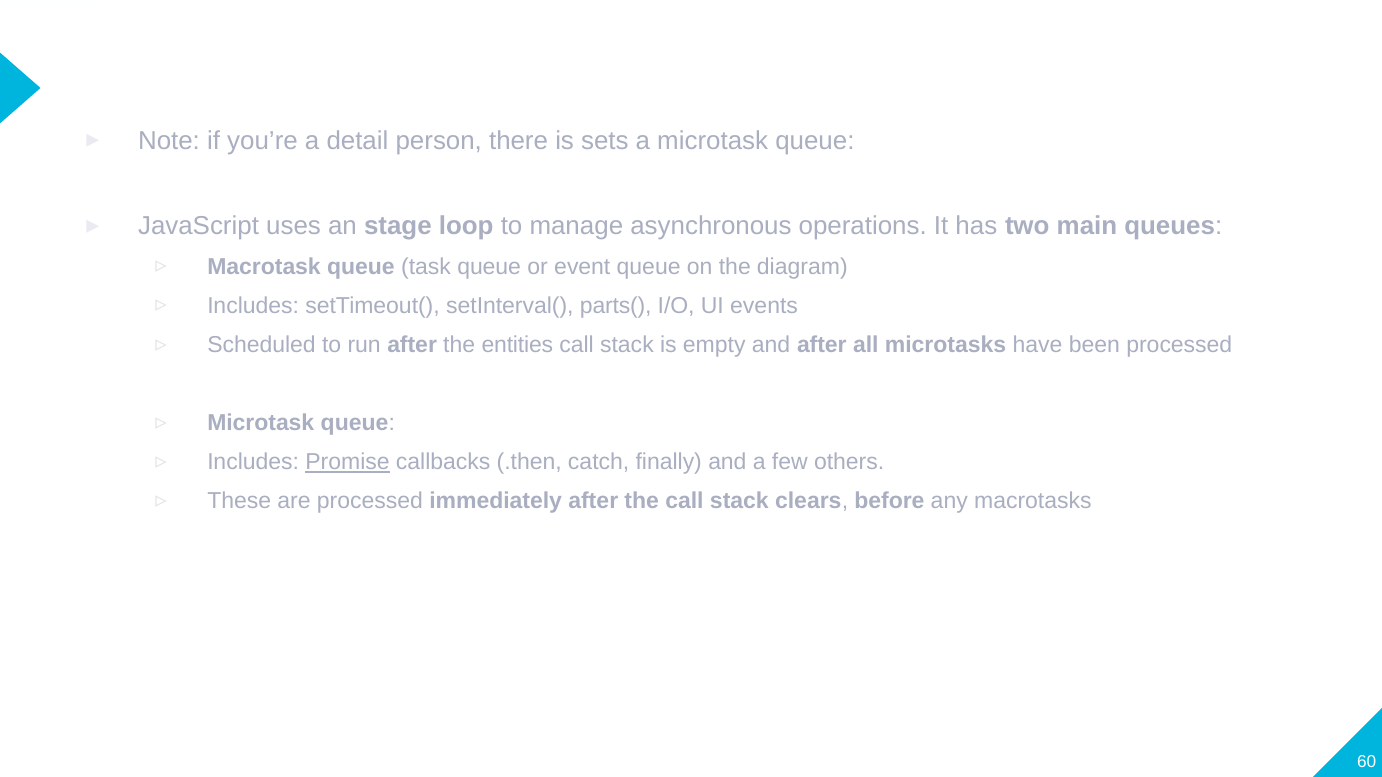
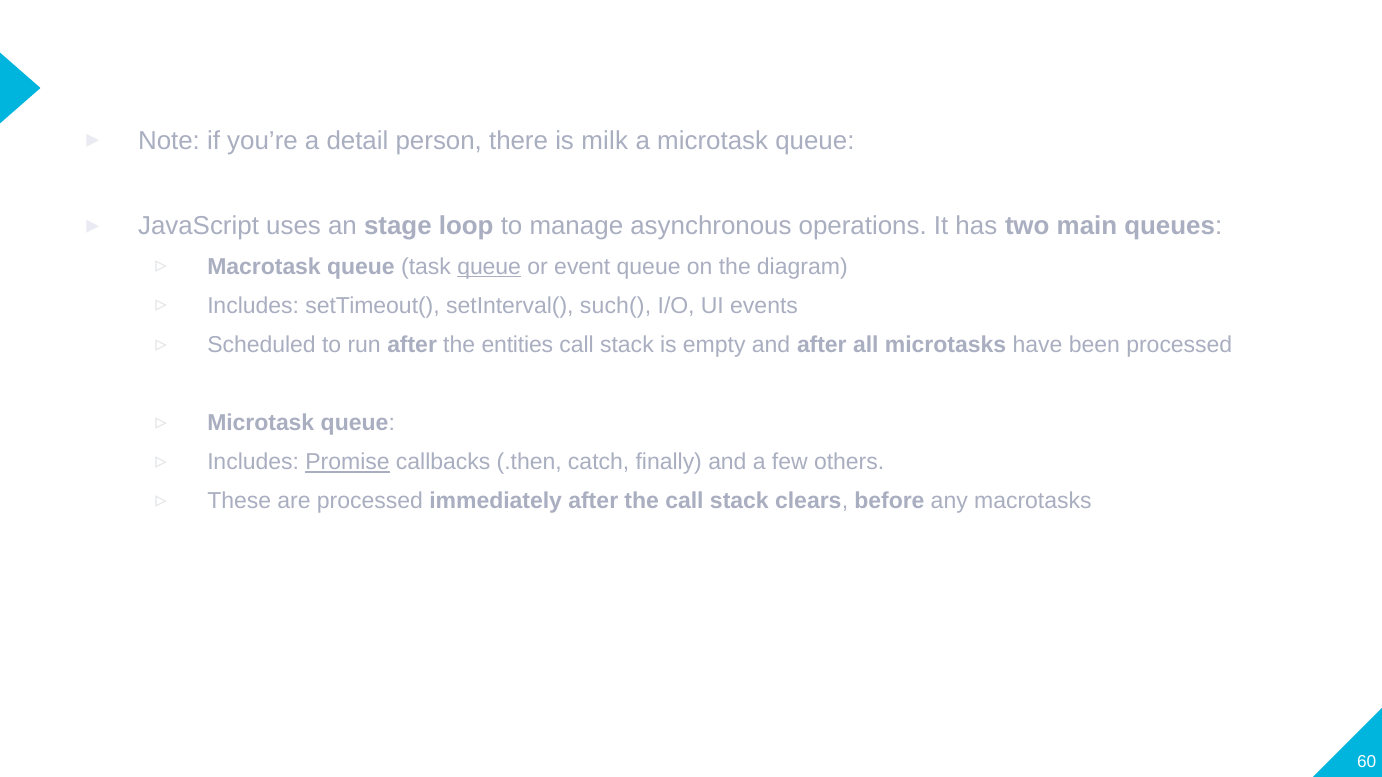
sets: sets -> milk (605, 141)
queue underline: none -> present (489, 267)
parts(: parts( -> such( (616, 306)
